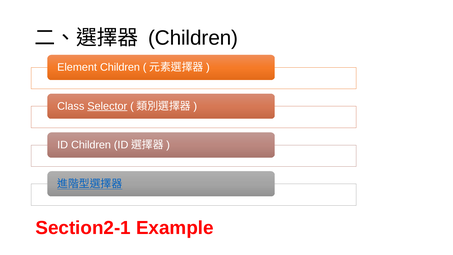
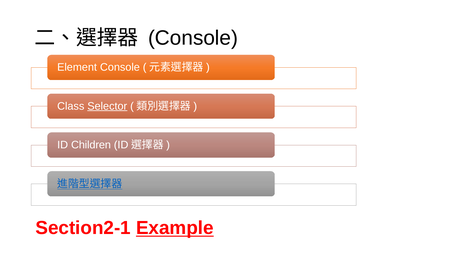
Children: Children -> Console (193, 38)
Children: Children -> Console (120, 67)
Example underline: none -> present (175, 228)
